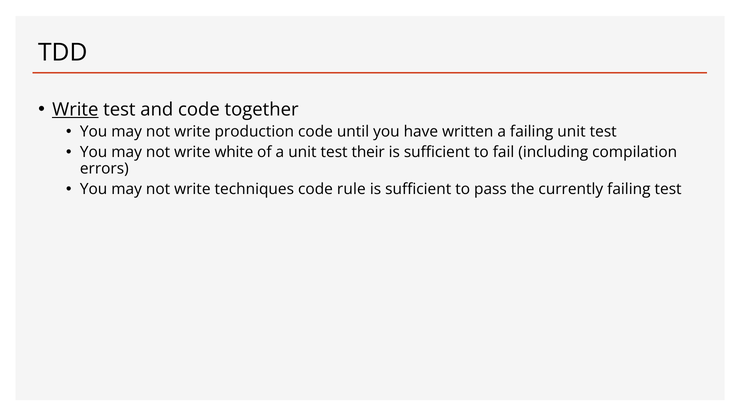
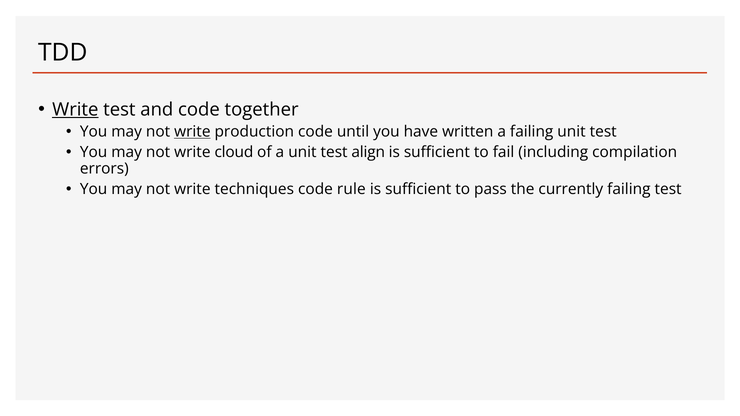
write underline: none -> present (192, 132)
white: white -> cloud (234, 152)
their: their -> align (368, 152)
